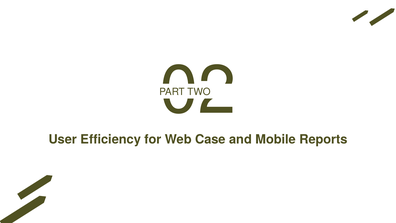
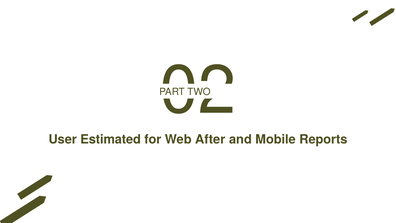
Efficiency: Efficiency -> Estimated (111, 139)
Case: Case -> After (210, 139)
